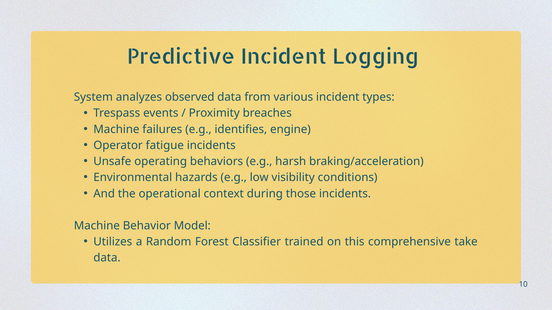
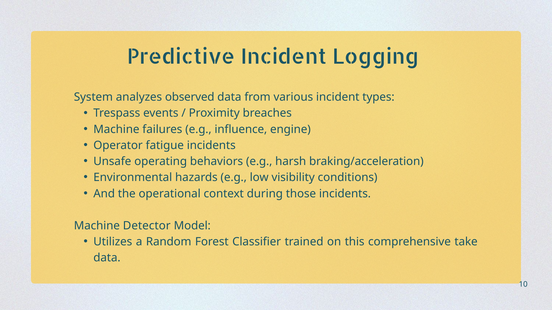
identifies: identifies -> influence (241, 129)
Behavior: Behavior -> Detector (147, 226)
